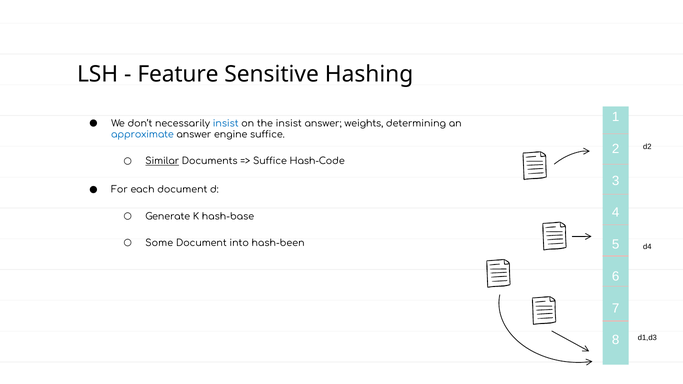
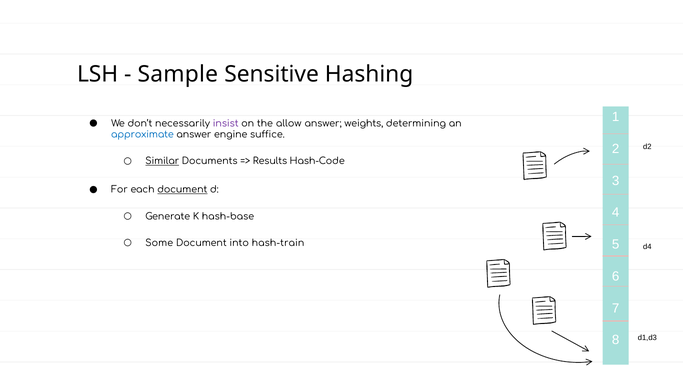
Feature: Feature -> Sample (178, 74)
insist colour: blue -> purple (226, 123)
the insist: insist -> allow (289, 123)
Suffice: Suffice -> Results (270, 161)
document underline: none -> present (182, 190)
hash-been: hash-been -> hash-train (278, 243)
